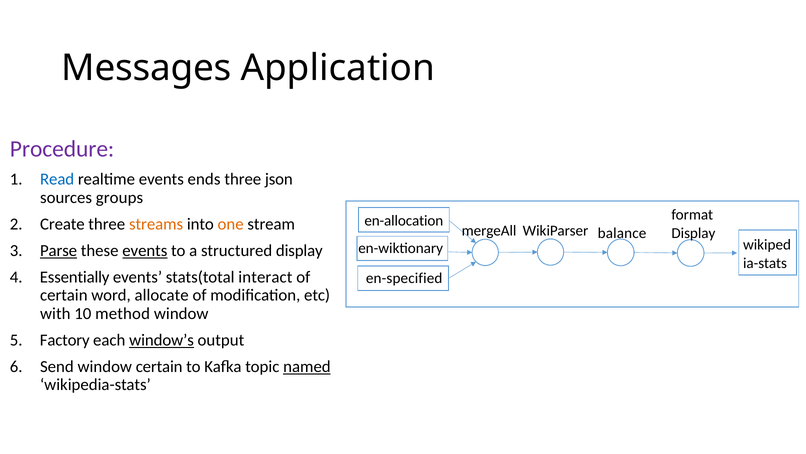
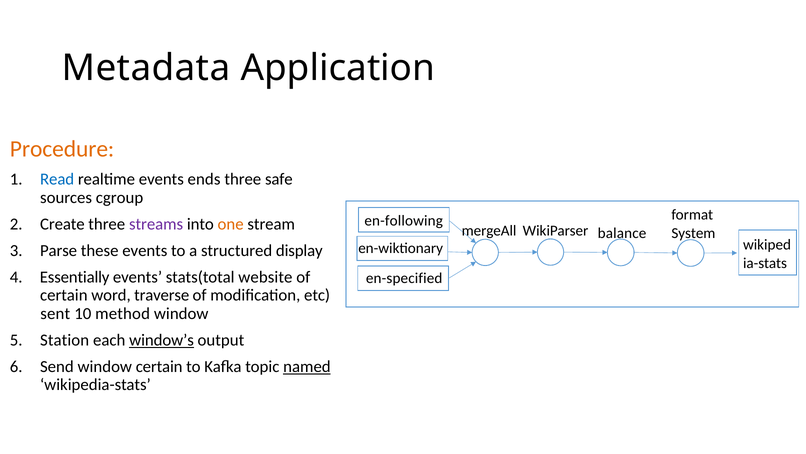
Messages: Messages -> Metadata (146, 68)
Procedure colour: purple -> orange (62, 149)
json: json -> safe (279, 179)
groups: groups -> cgroup (120, 197)
en-allocation: en-allocation -> en-following (404, 220)
streams colour: orange -> purple (156, 224)
Display: Display -> System (693, 233)
Parse underline: present -> none (59, 250)
events underline: present -> none (145, 250)
interact: interact -> website (265, 277)
allocate: allocate -> traverse (162, 295)
with: with -> sent (55, 313)
Factory: Factory -> Station (65, 340)
